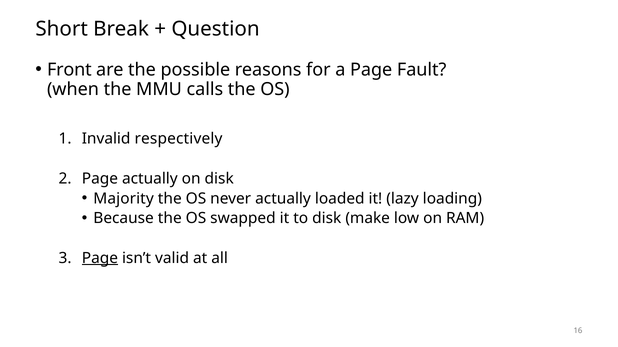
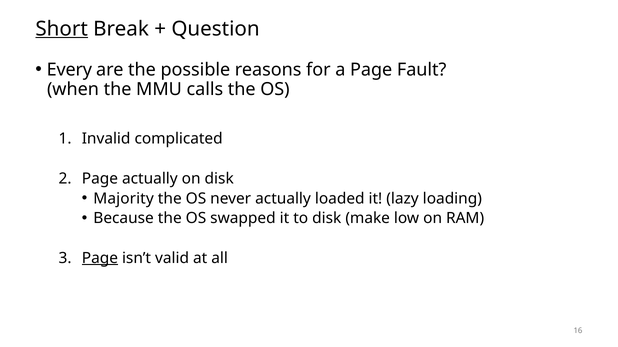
Short underline: none -> present (62, 29)
Front: Front -> Every (69, 70)
respectively: respectively -> complicated (179, 139)
